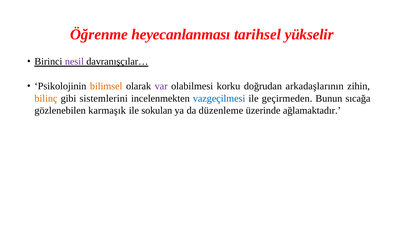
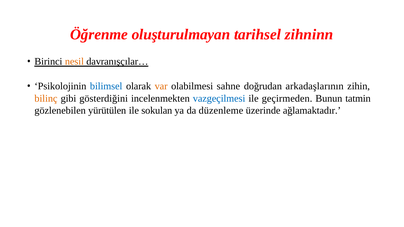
heyecanlanması: heyecanlanması -> oluşturulmayan (181, 35)
yükselir: yükselir -> zihninn (309, 35)
nesil colour: purple -> orange (74, 62)
bilimsel colour: orange -> blue (106, 86)
var colour: purple -> orange (161, 86)
korku: korku -> sahne (228, 86)
sistemlerini: sistemlerini -> gösterdiğini (104, 99)
sıcağa: sıcağa -> tatmin (358, 99)
karmaşık: karmaşık -> yürütülen (107, 111)
